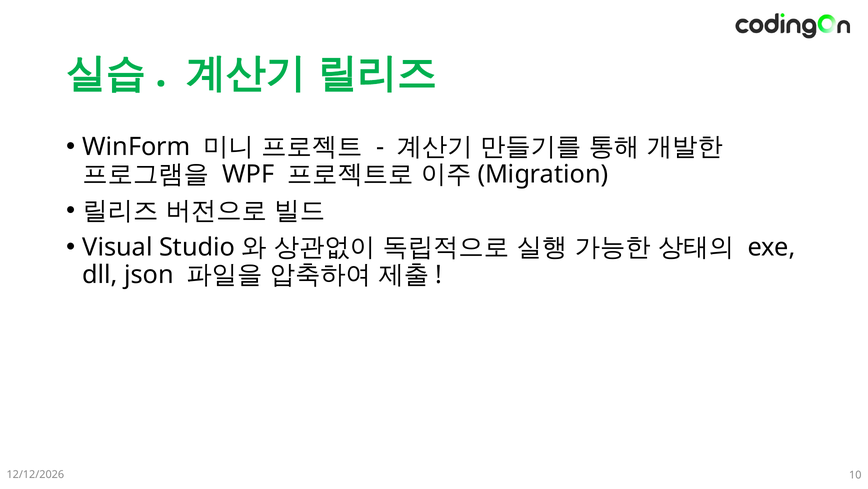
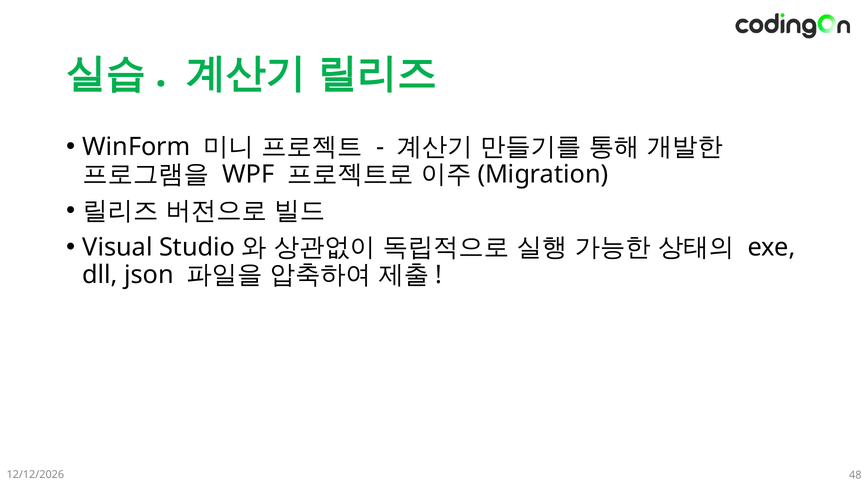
10: 10 -> 48 (855, 474)
